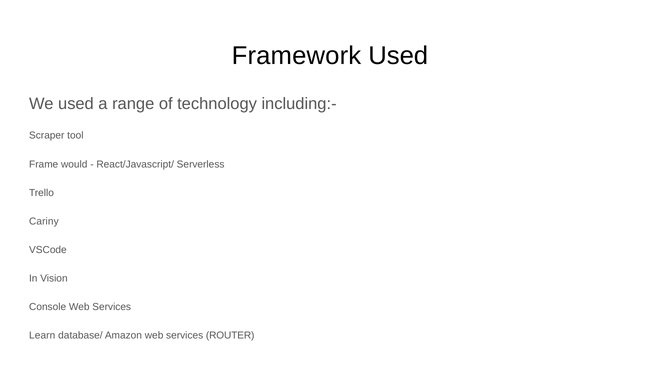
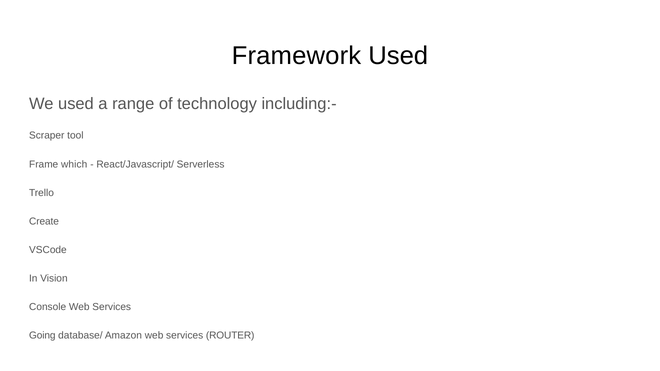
would: would -> which (74, 164)
Cariny: Cariny -> Create (44, 221)
Learn: Learn -> Going (42, 336)
